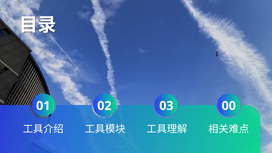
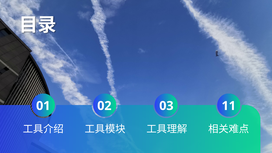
00: 00 -> 11 (229, 106)
